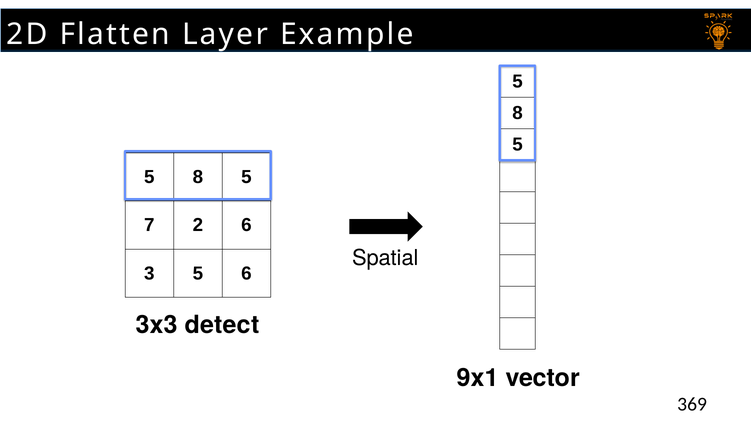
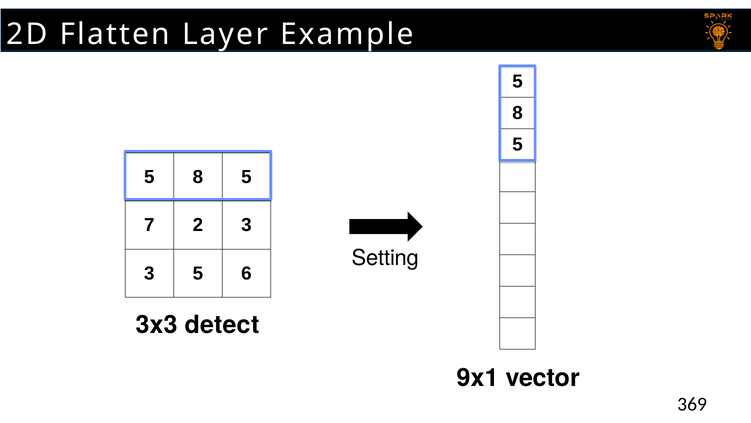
2 6: 6 -> 3 (246, 225)
Spatial: Spatial -> Setting (385, 258)
